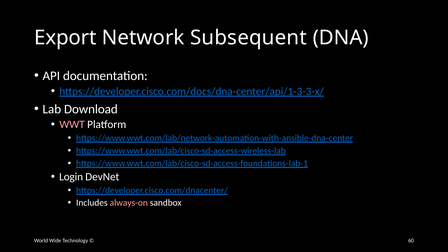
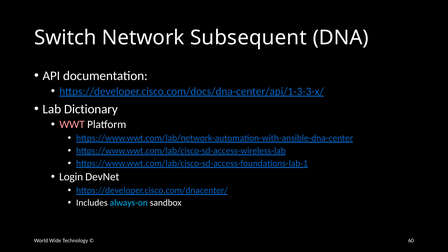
Export: Export -> Switch (65, 38)
Download: Download -> Dictionary (91, 109)
always-on colour: pink -> light blue (129, 203)
